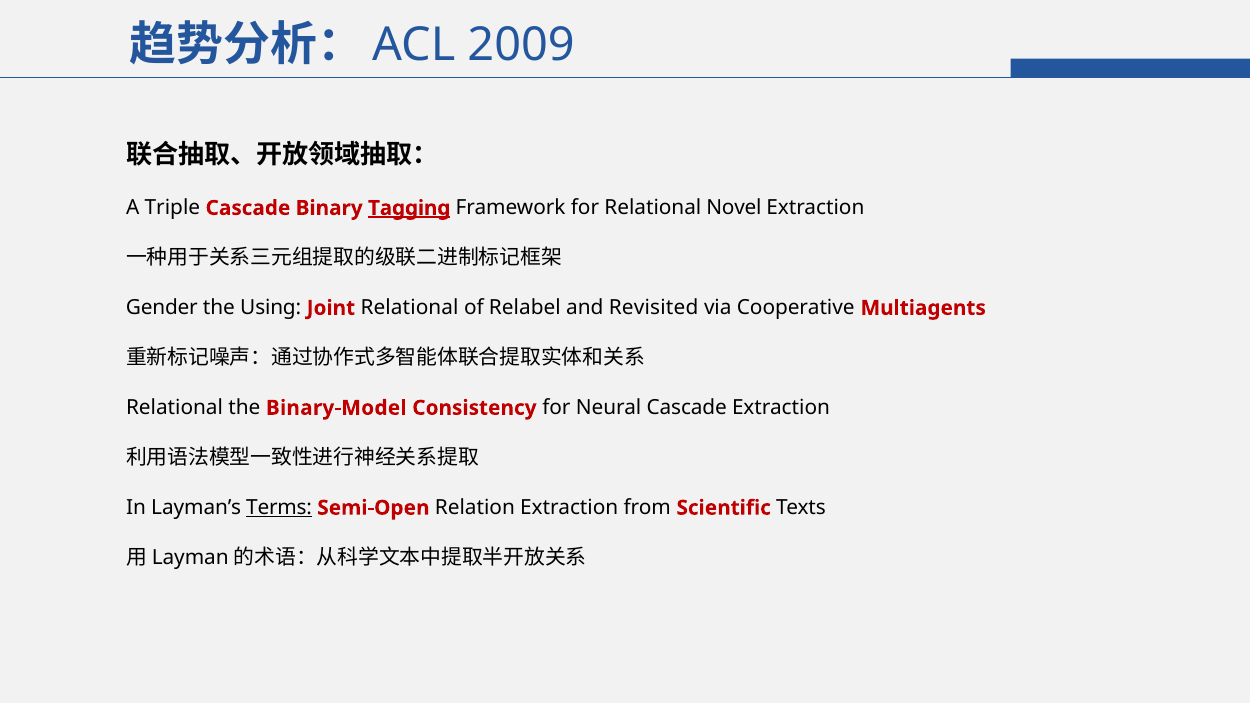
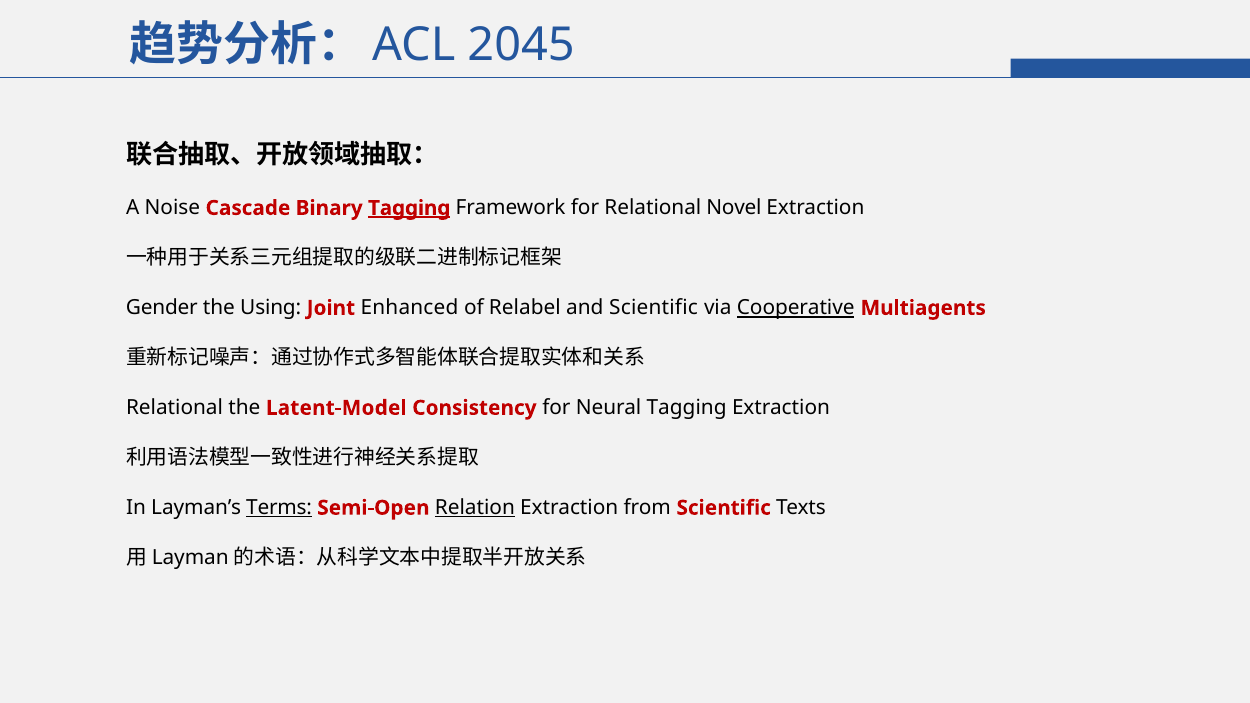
2009: 2009 -> 2045 (521, 45)
Triple: Triple -> Noise (172, 208)
Joint Relational: Relational -> Enhanced (409, 308)
and Revisited: Revisited -> Scientific (654, 308)
Cooperative underline: none -> present (796, 308)
Binary-Model: Binary-Model -> Latent-Model (336, 408)
Neural Cascade: Cascade -> Tagging (687, 408)
Relation underline: none -> present (475, 508)
